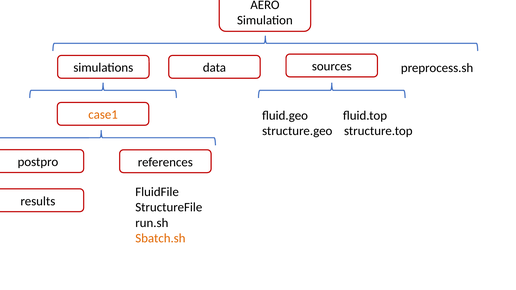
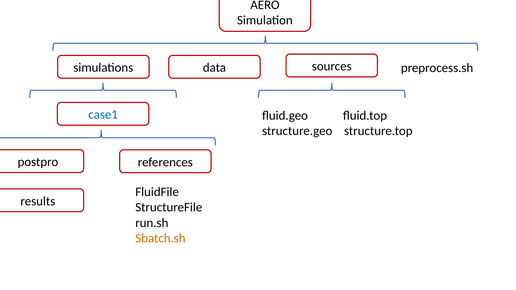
case1 colour: orange -> blue (103, 115)
